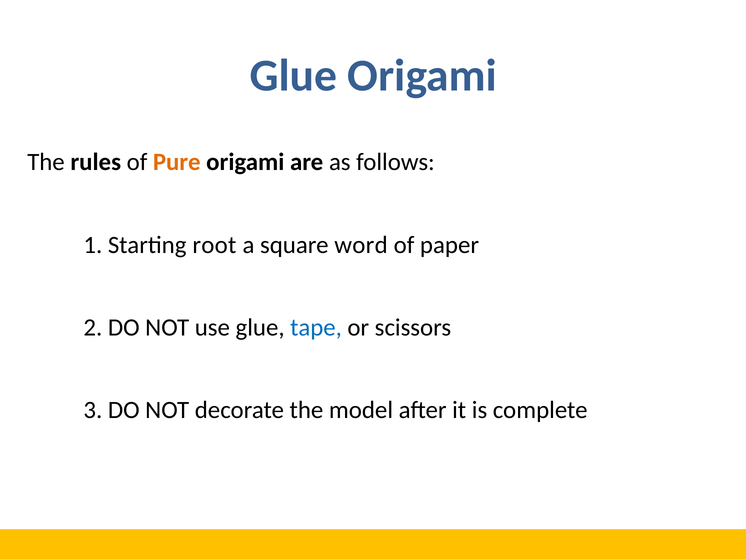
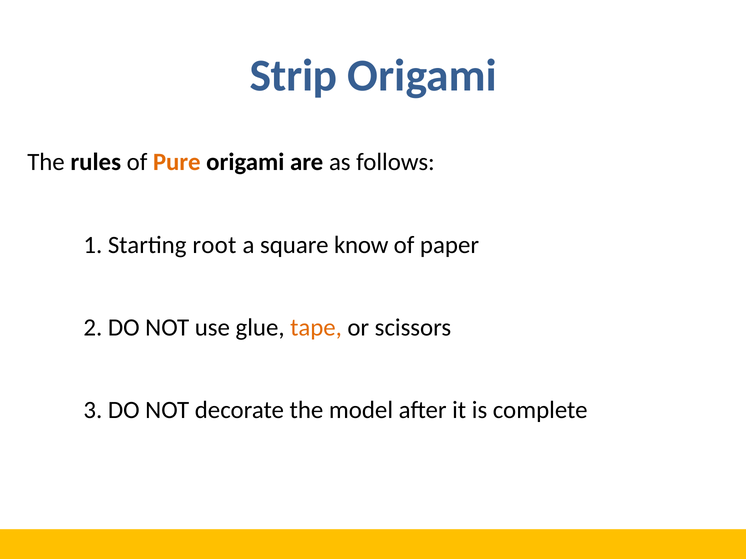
Glue: Glue -> Strip (293, 76)
word: word -> know (361, 245)
tape colour: blue -> orange (316, 328)
